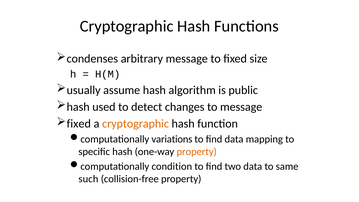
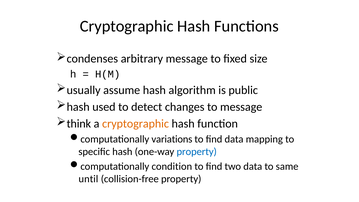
fixed: fixed -> think (79, 124)
property colour: orange -> blue (197, 152)
such: such -> until (88, 179)
